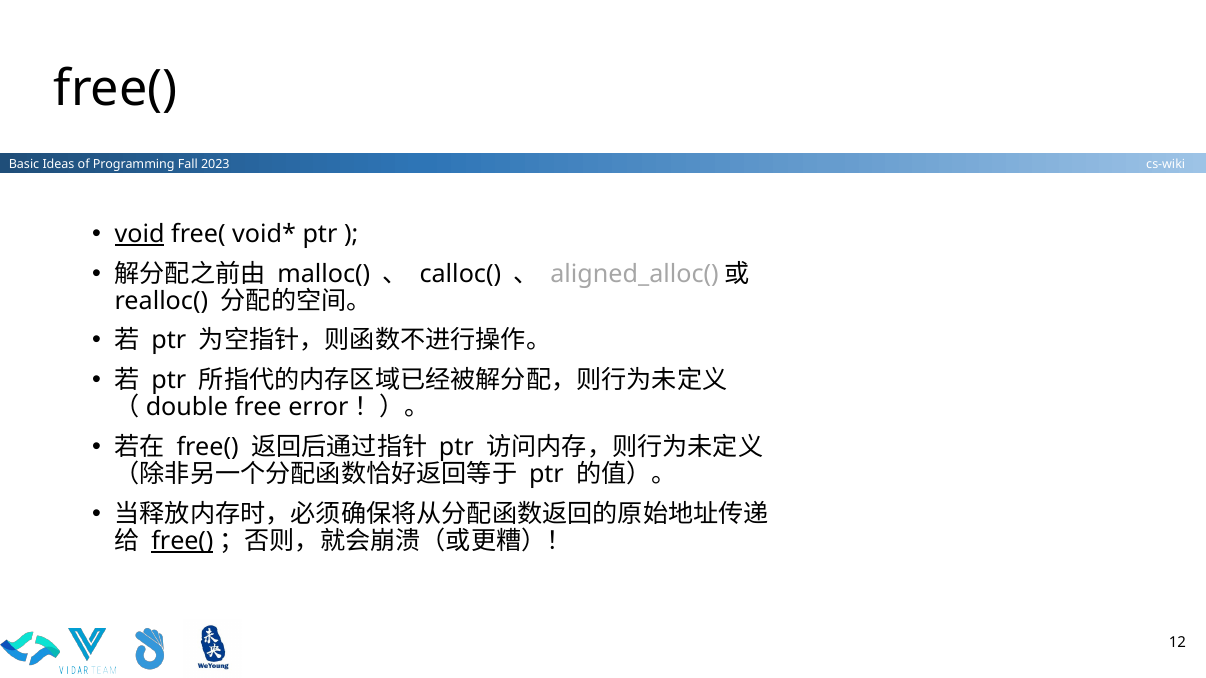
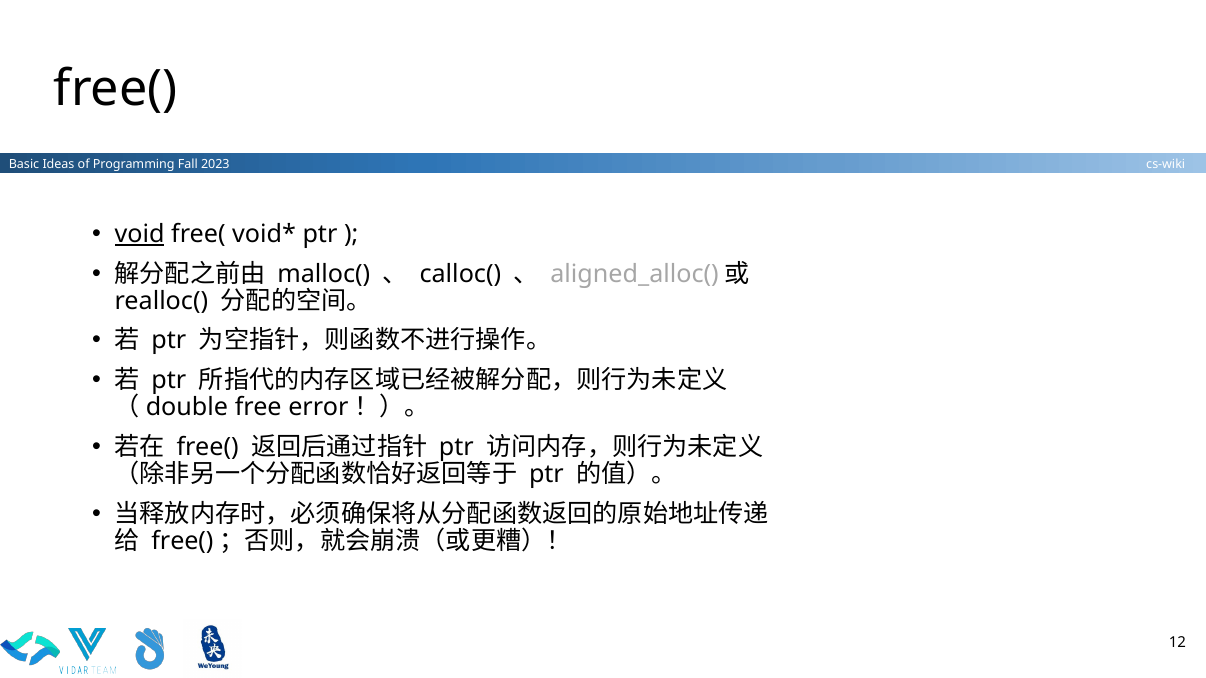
free( underline: present -> none (182, 541)
